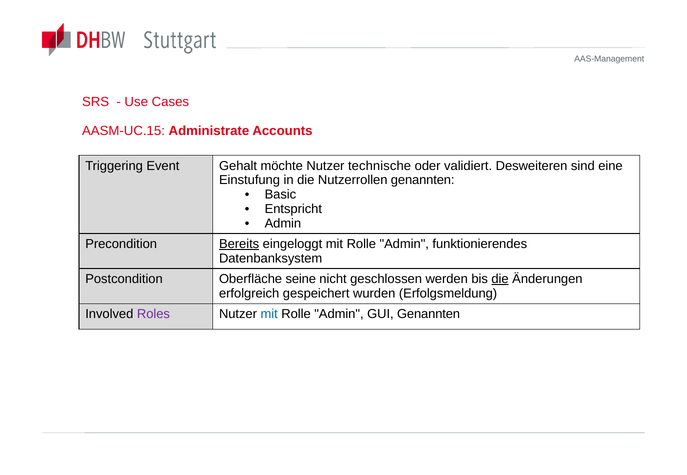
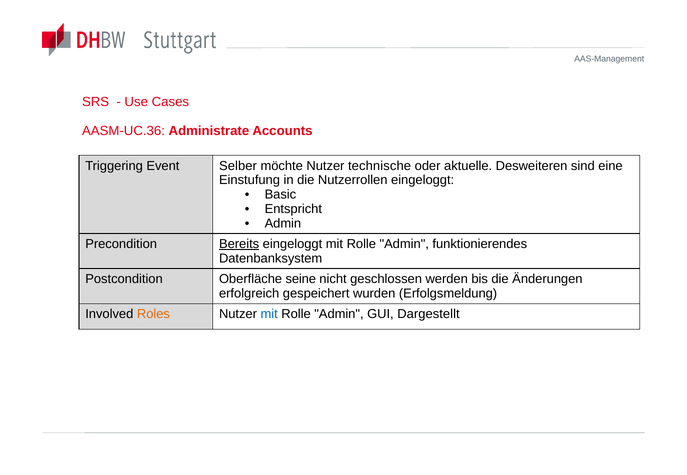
AASM-UC.15: AASM-UC.15 -> AASM-UC.36 (123, 131)
Gehalt: Gehalt -> Selber (238, 166)
validiert: validiert -> aktuelle (468, 166)
Nutzerrollen genannten: genannten -> eingeloggt (423, 180)
die underline: present -> none (500, 279)
Roles colour: purple -> orange (153, 315)
GUI Genannten: Genannten -> Dargestellt (428, 315)
